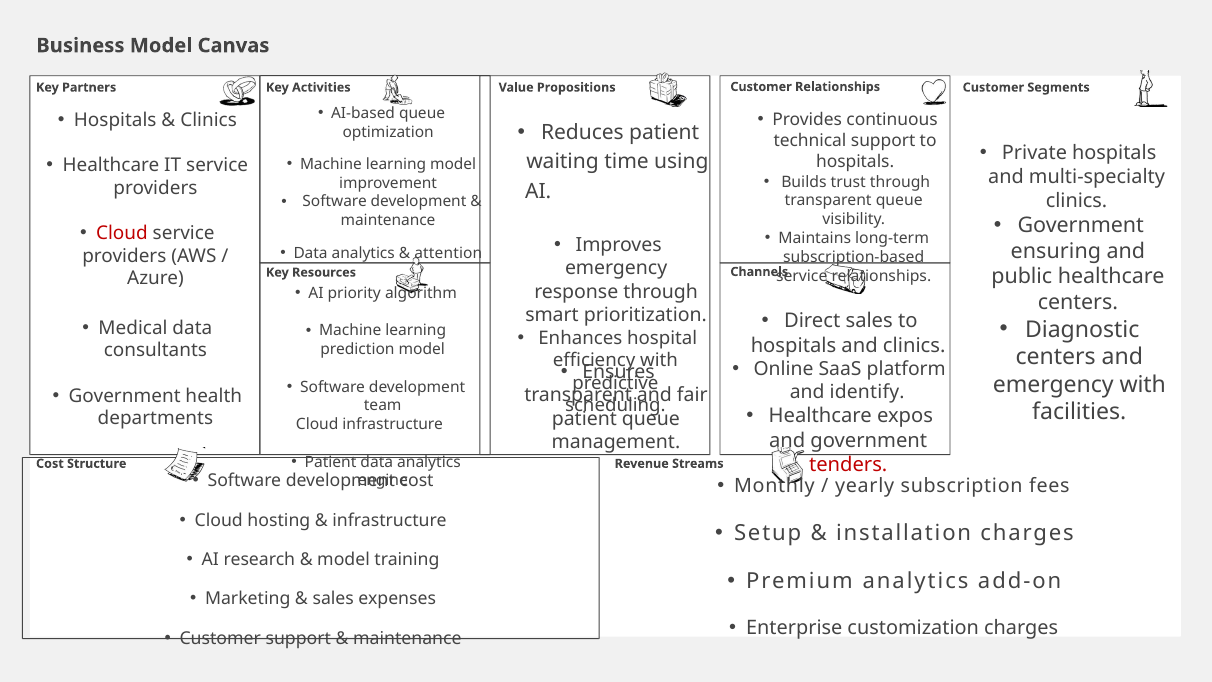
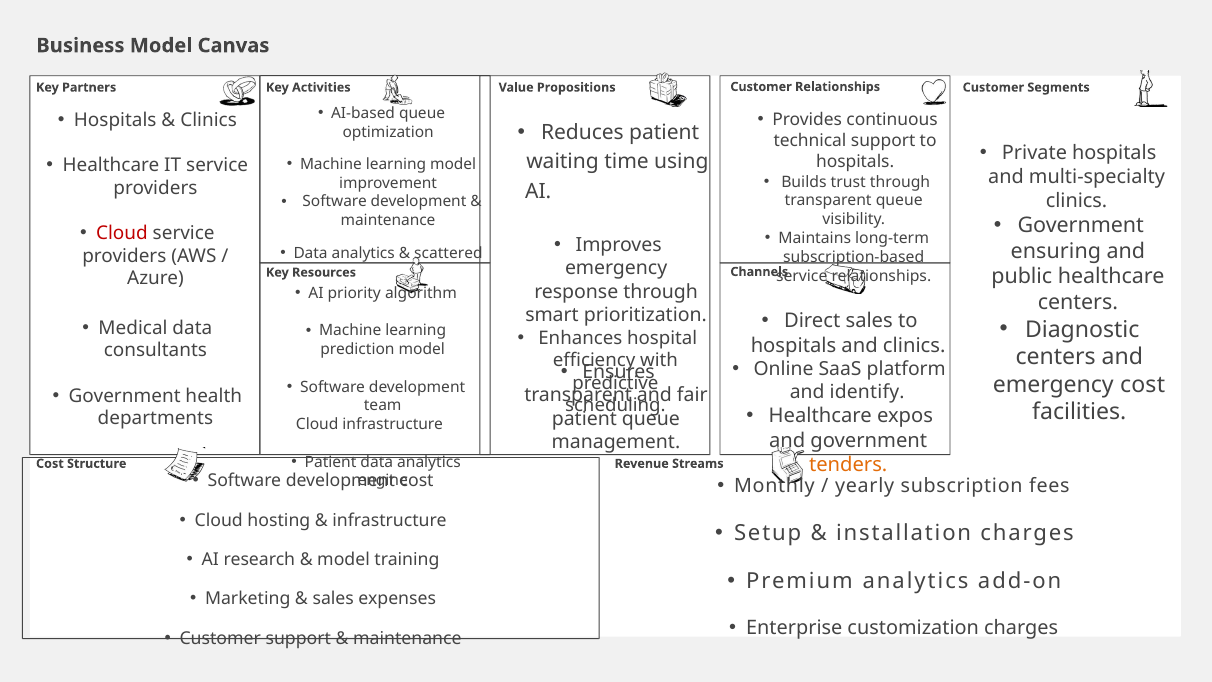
attention: attention -> scattered (448, 253)
emergency with: with -> cost (1143, 385)
tenders colour: red -> orange (848, 464)
